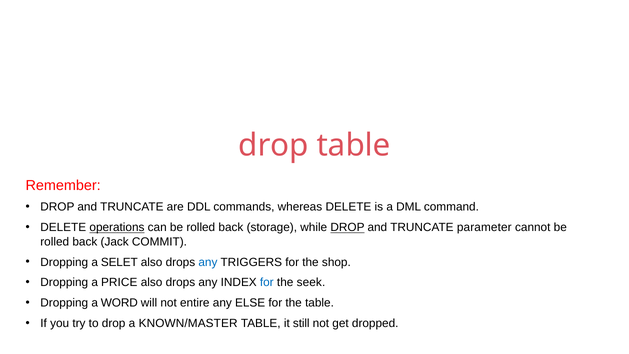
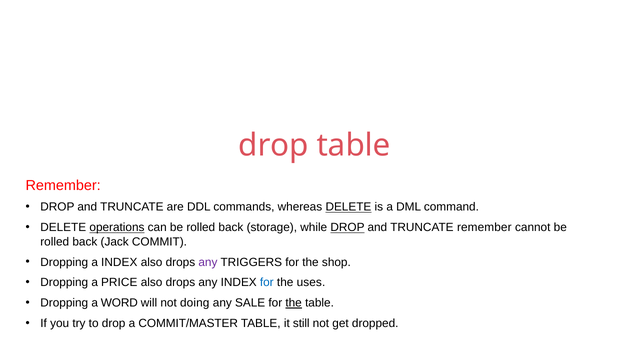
DELETE underline: none -> present (348, 207)
TRUNCATE parameter: parameter -> remember (484, 227)
a SELET: SELET -> INDEX (119, 262)
any colour: blue -> purple (208, 262)
seek: seek -> uses (311, 282)
entire: entire -> doing (195, 303)
ELSE: ELSE -> SALE (250, 303)
the underline: none -> present (294, 303)
KNOWN/MASTER: KNOWN/MASTER -> COMMIT/MASTER (188, 323)
